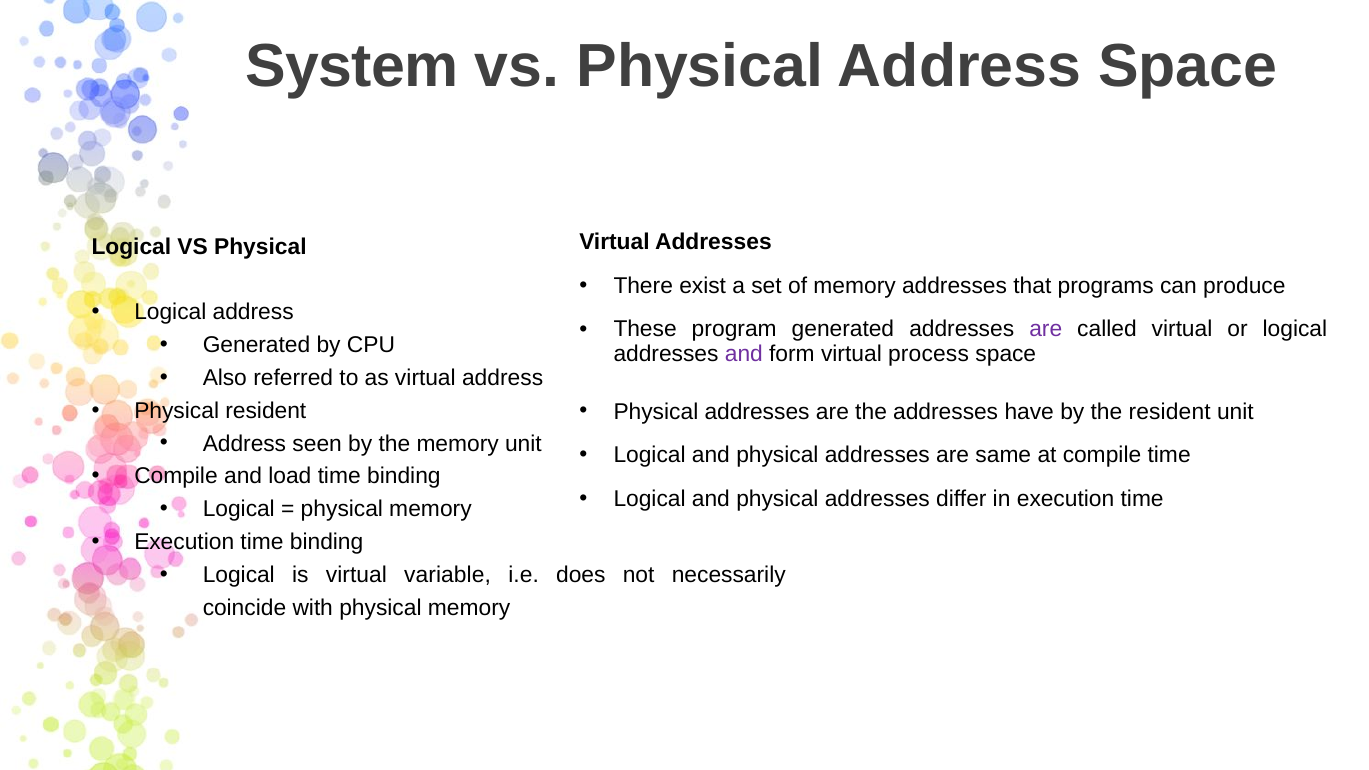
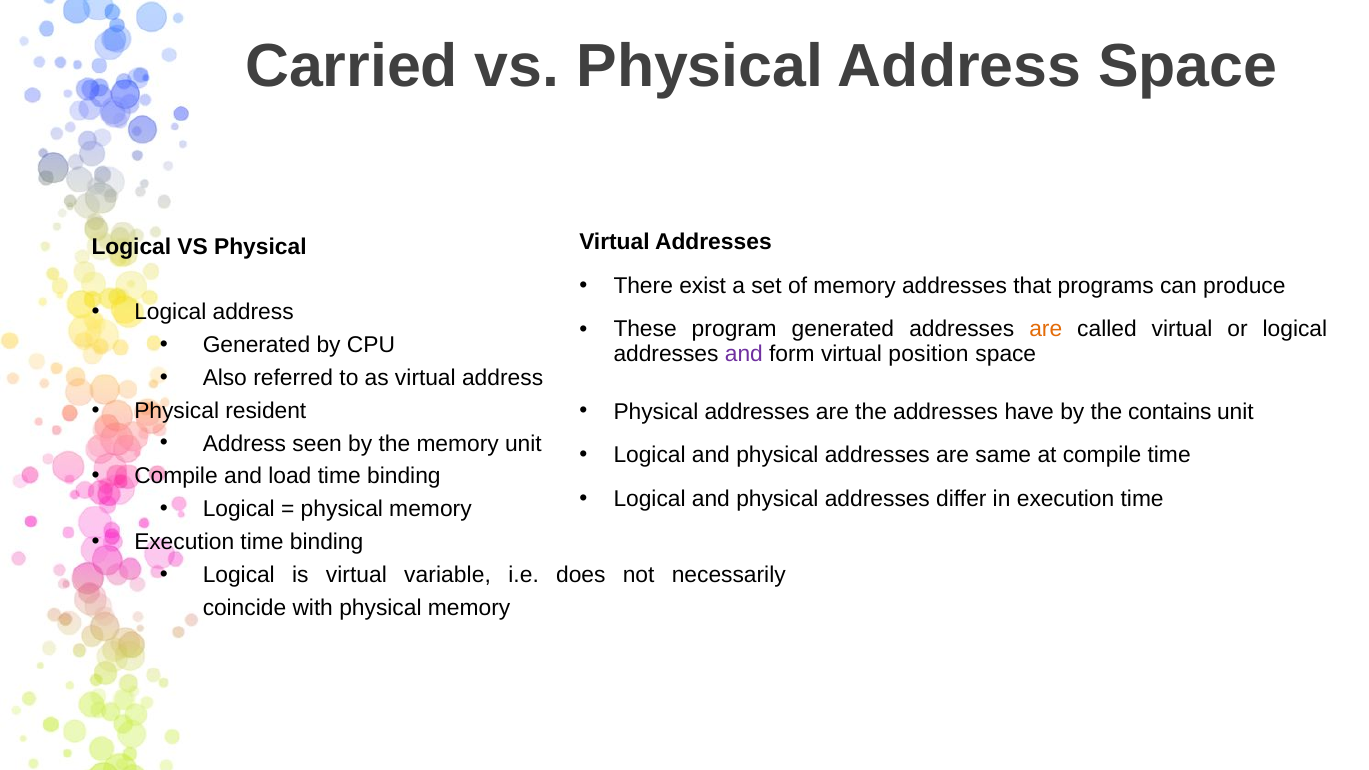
System: System -> Carried (352, 66)
are colour: purple -> orange (1046, 329)
process: process -> position (929, 354)
the resident: resident -> contains (1170, 412)
